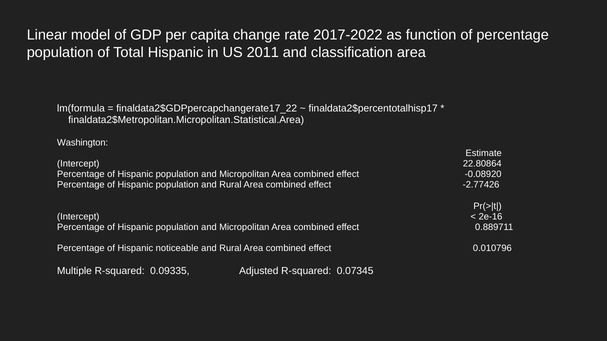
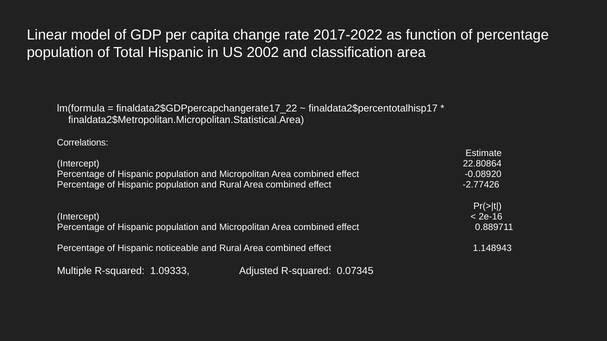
2011: 2011 -> 2002 (263, 53)
Washington: Washington -> Correlations (83, 143)
0.010796: 0.010796 -> 1.148943 (492, 249)
0.09335: 0.09335 -> 1.09333 (170, 271)
